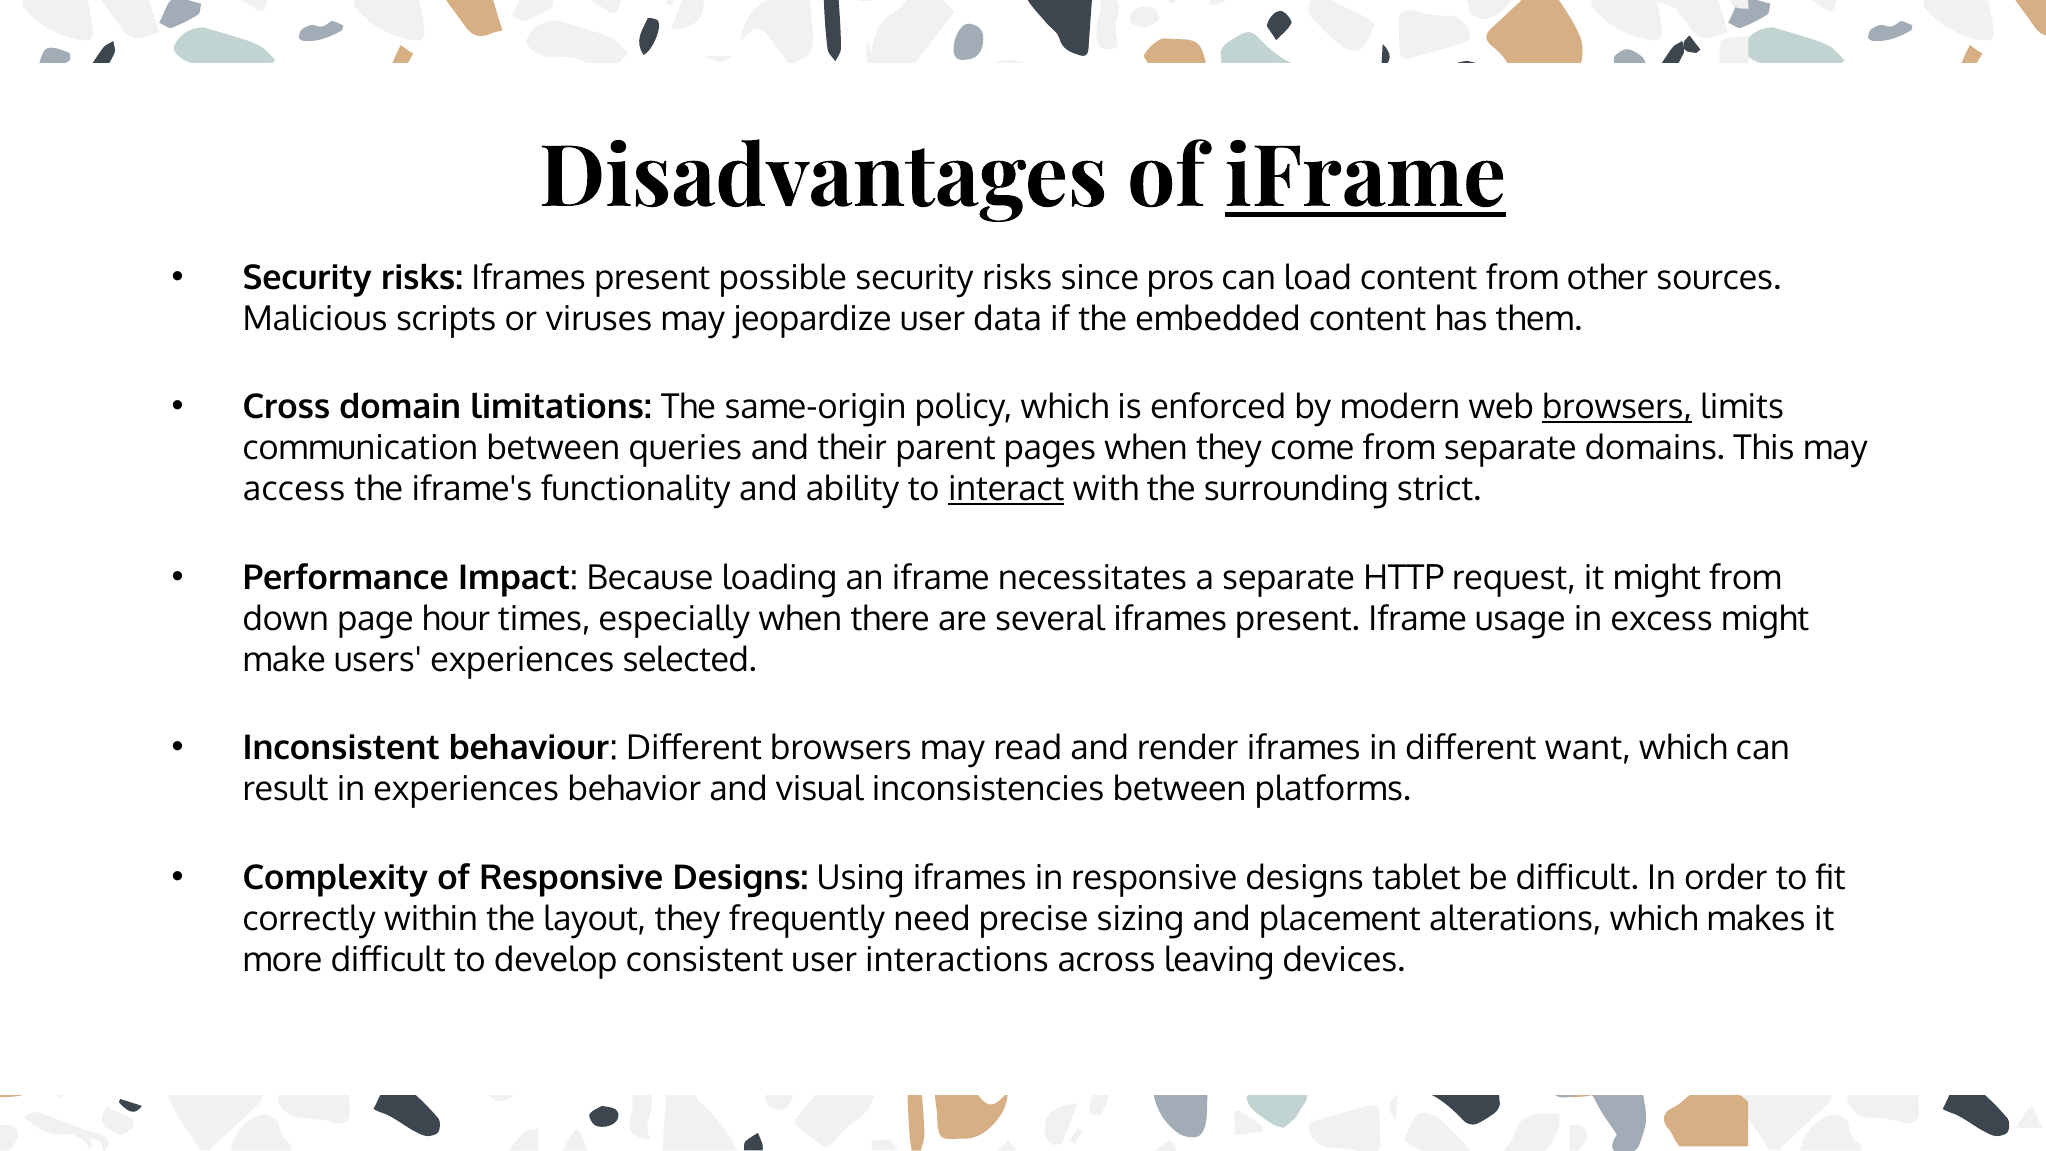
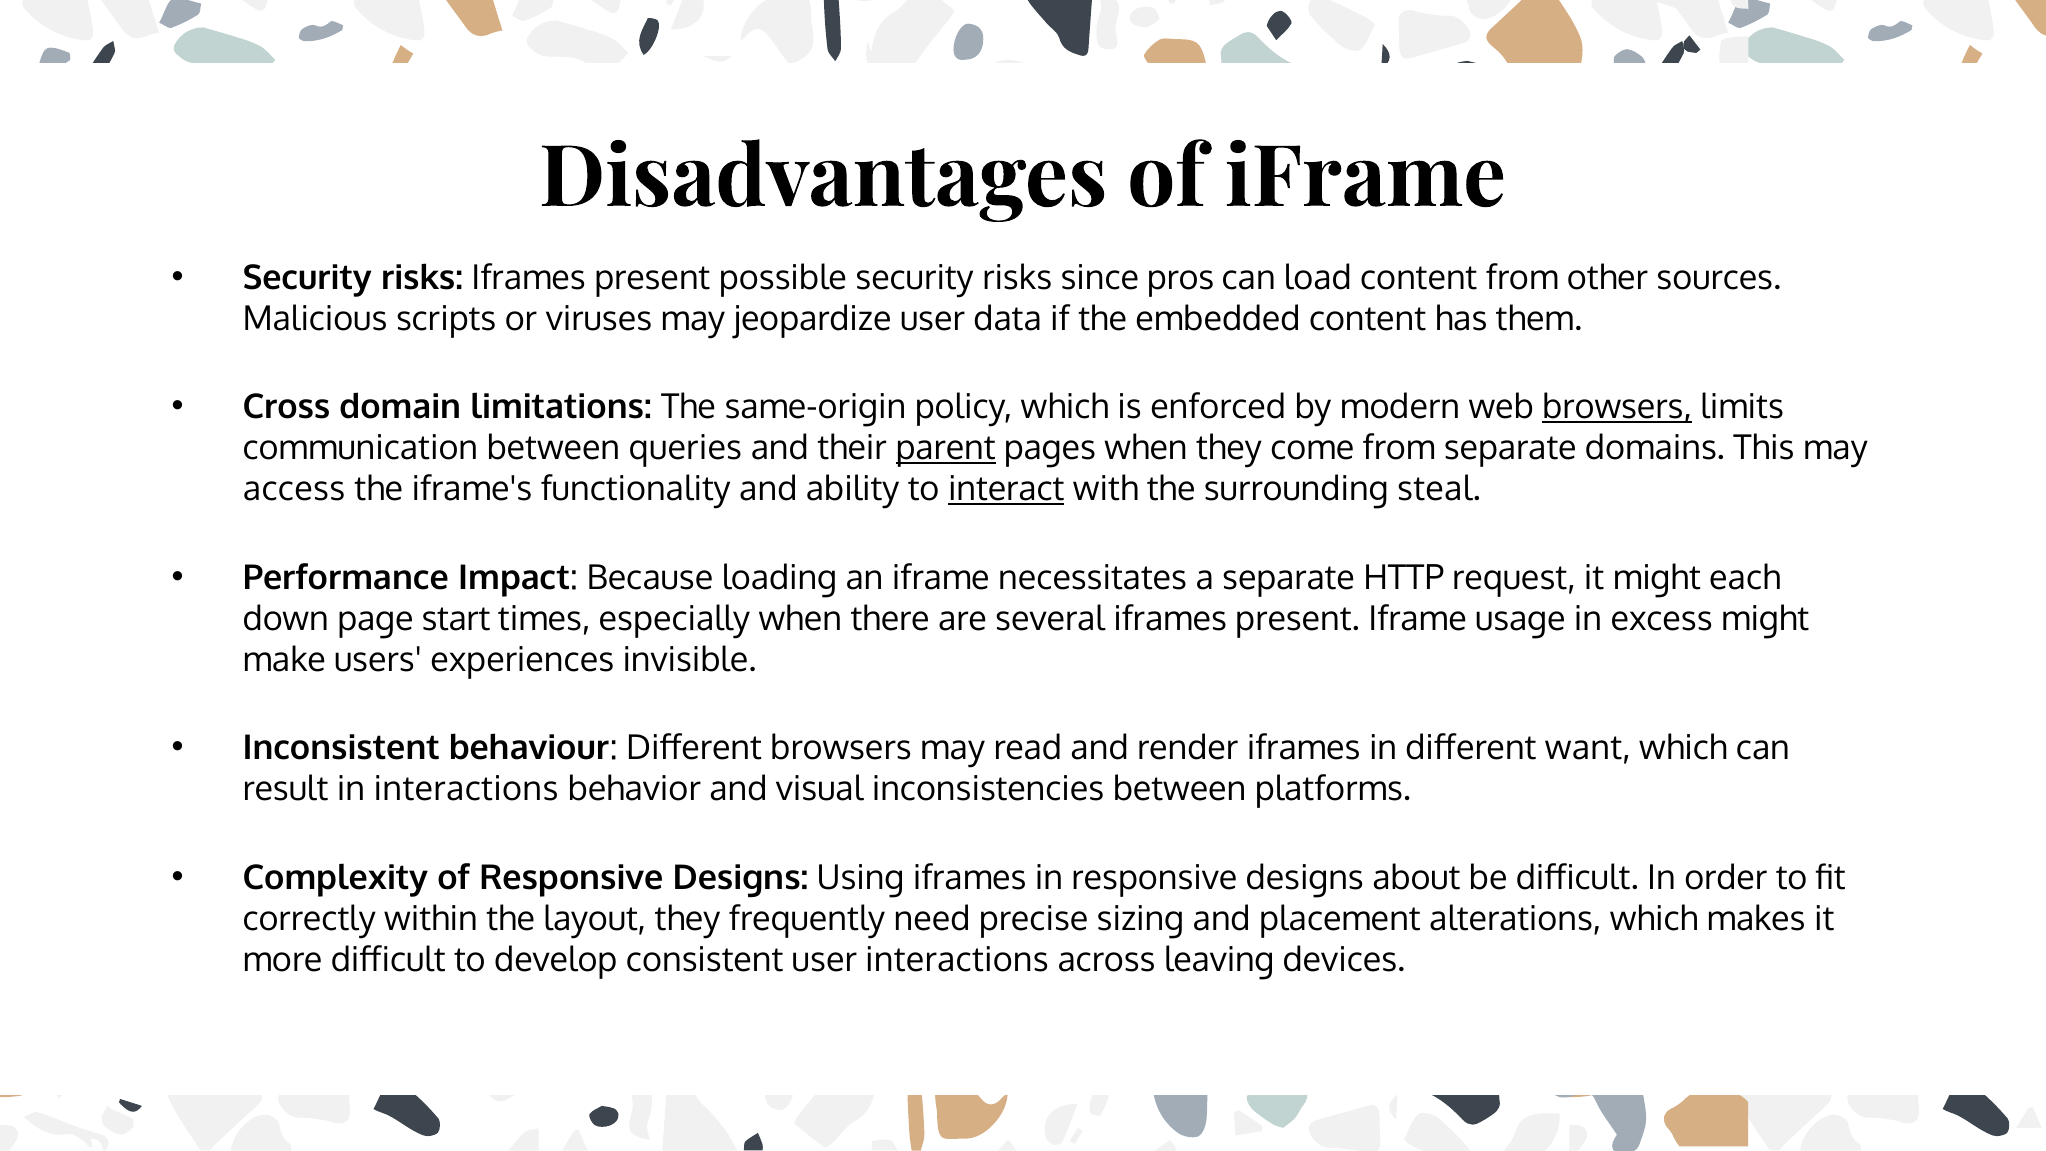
iFrame underline: present -> none (1365, 178)
parent underline: none -> present (946, 448)
strict: strict -> steal (1439, 489)
might from: from -> each (1745, 578)
hour: hour -> start (456, 619)
selected: selected -> invisible (689, 660)
in experiences: experiences -> interactions (466, 789)
tablet: tablet -> about (1416, 878)
